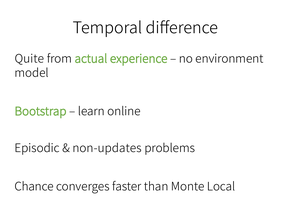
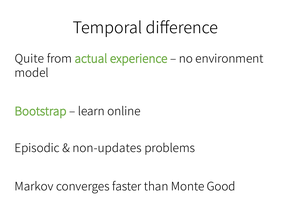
Chance: Chance -> Markov (34, 187)
Local: Local -> Good (221, 187)
